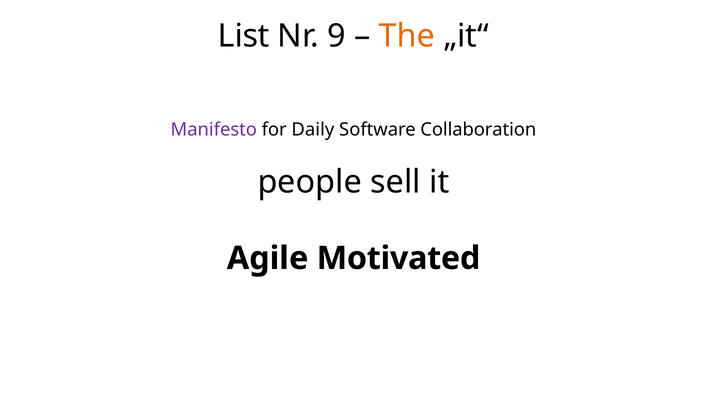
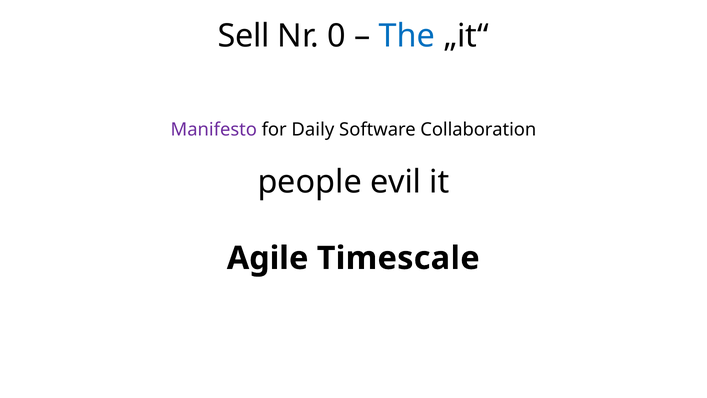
List: List -> Sell (244, 36)
9: 9 -> 0 (337, 36)
The colour: orange -> blue (407, 36)
sell: sell -> evil (396, 182)
Motivated: Motivated -> Timescale (398, 258)
